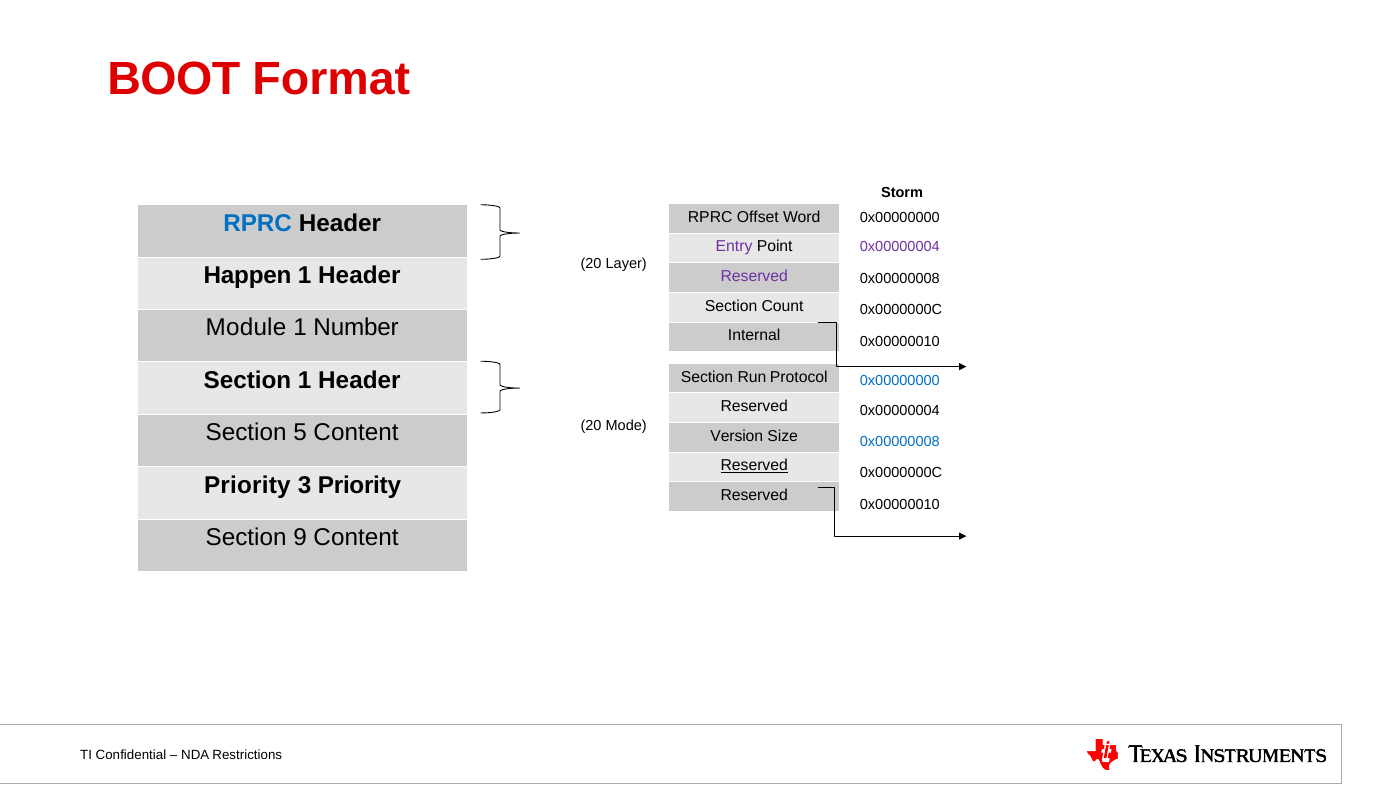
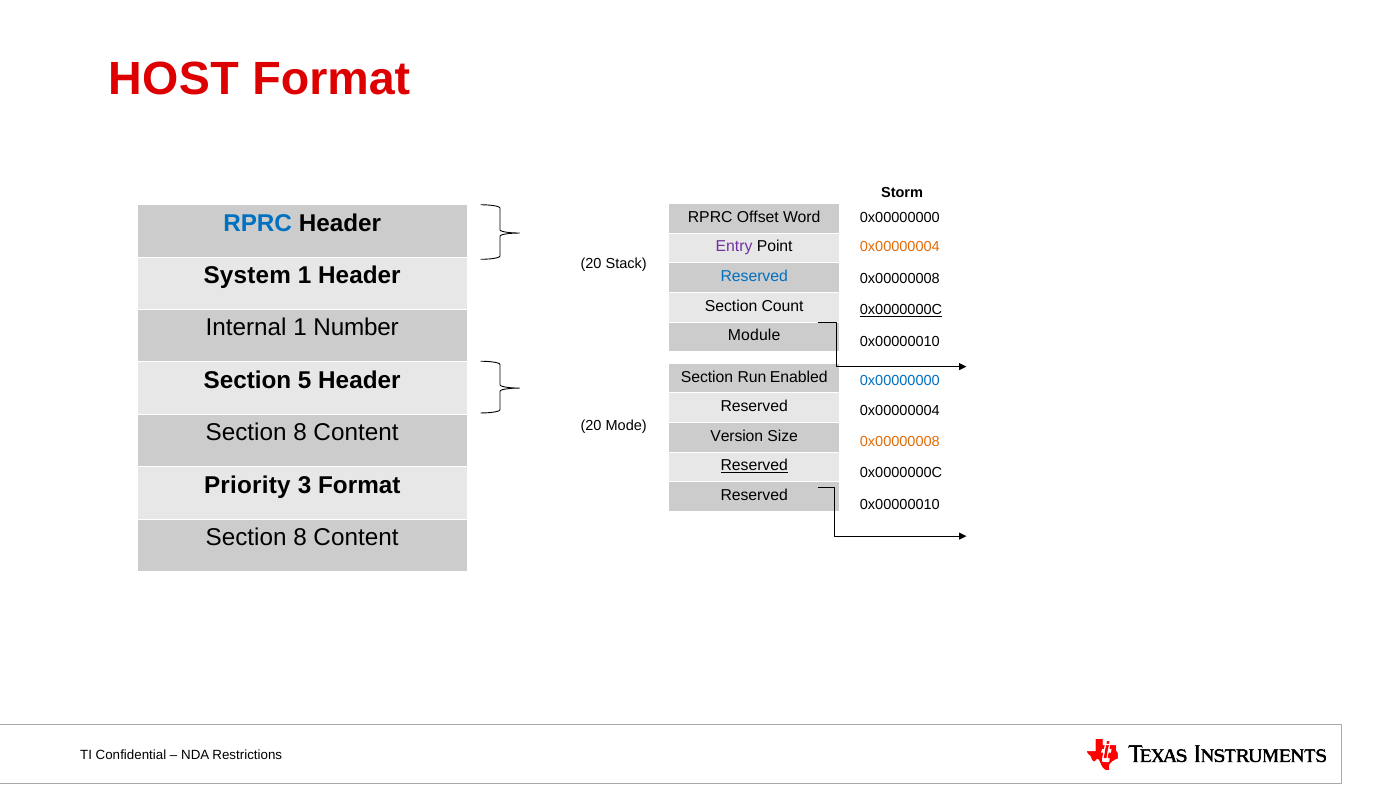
BOOT: BOOT -> HOST (173, 79)
0x00000004 colour: purple -> orange (900, 247)
Layer: Layer -> Stack (626, 263)
Happen: Happen -> System (247, 275)
Reserved colour: purple -> blue (754, 276)
0x0000000C underline: none -> present (901, 310)
Module: Module -> Internal (246, 328)
Internal: Internal -> Module (754, 336)
Section 1: 1 -> 5 (305, 380)
Protocol: Protocol -> Enabled (799, 377)
5: 5 -> 8 (300, 433)
0x00000008 colour: blue -> orange (900, 441)
3 Priority: Priority -> Format (359, 485)
9: 9 -> 8 (300, 537)
